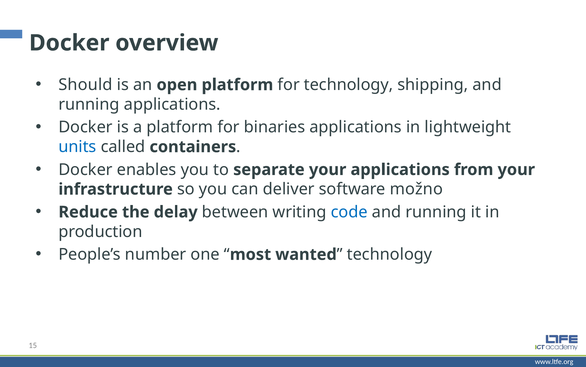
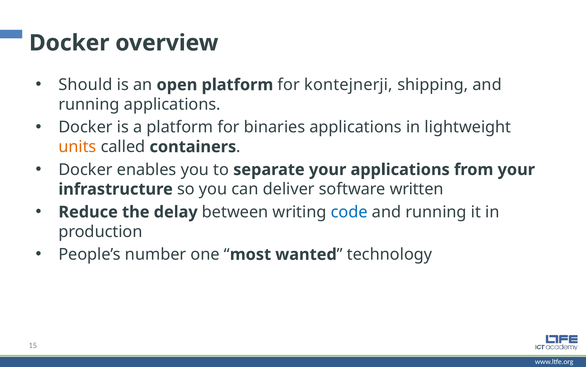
for technology: technology -> kontejnerji (348, 85)
units colour: blue -> orange (77, 147)
možno: možno -> written (417, 189)
